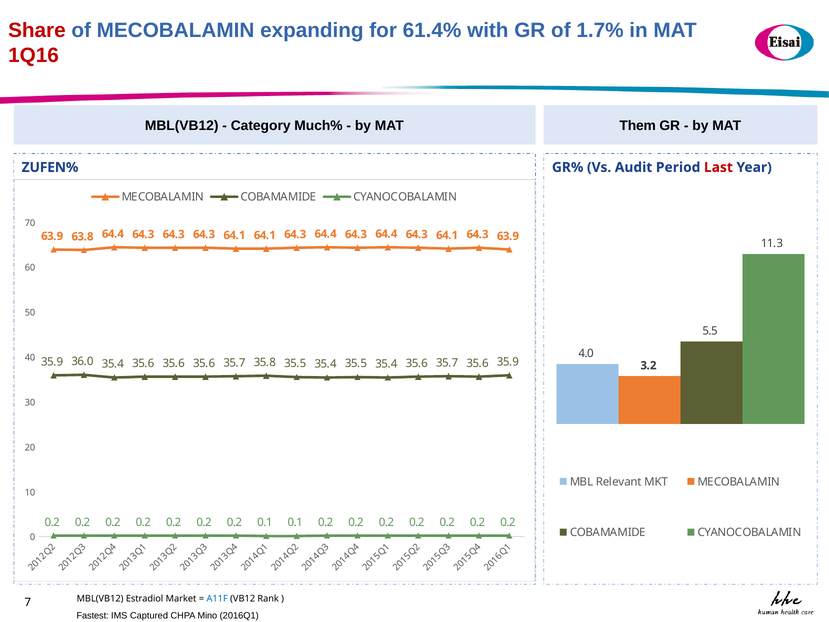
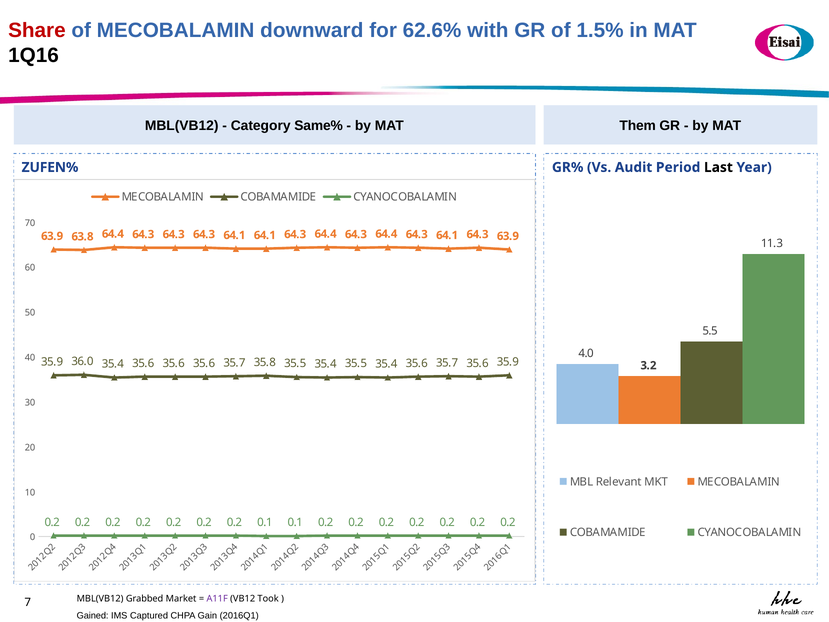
expanding: expanding -> downward (312, 30)
61.4%: 61.4% -> 62.6% (432, 30)
1.7%: 1.7% -> 1.5% (600, 30)
1Q16 colour: red -> black (33, 55)
Much%: Much% -> Same% (319, 126)
Last colour: red -> black (718, 167)
Estradiol: Estradiol -> Grabbed (145, 598)
A11F colour: blue -> purple (217, 598)
Rank: Rank -> Took (268, 598)
Fastest: Fastest -> Gained (93, 616)
Mino: Mino -> Gain (207, 616)
